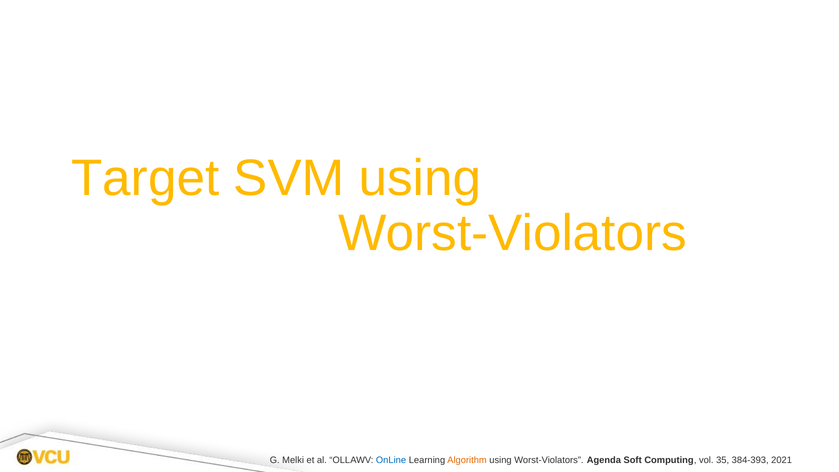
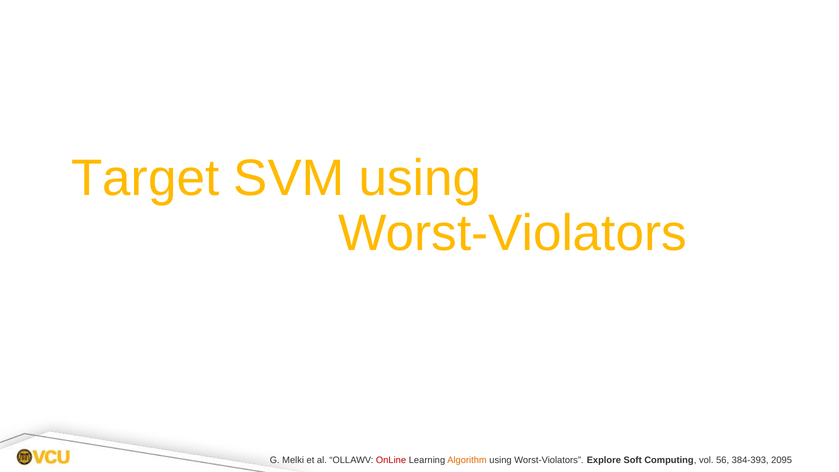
OnLine colour: blue -> red (391, 460)
Agenda: Agenda -> Explore (604, 460)
35: 35 -> 56 (723, 460)
2021: 2021 -> 2095 (782, 460)
